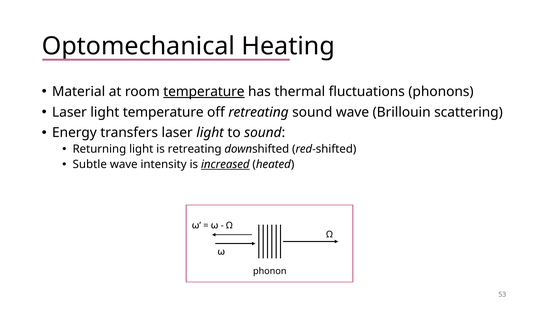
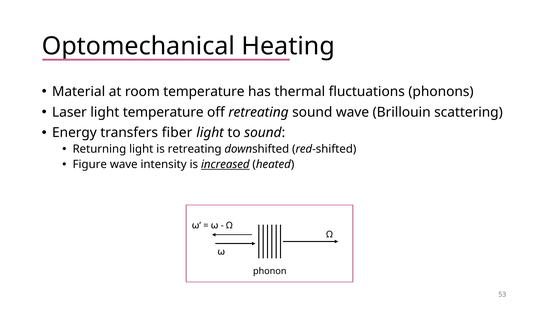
temperature underline: present -> none (204, 91)
transfers laser: laser -> fiber (177, 132)
Subtle: Subtle -> Figure (90, 164)
